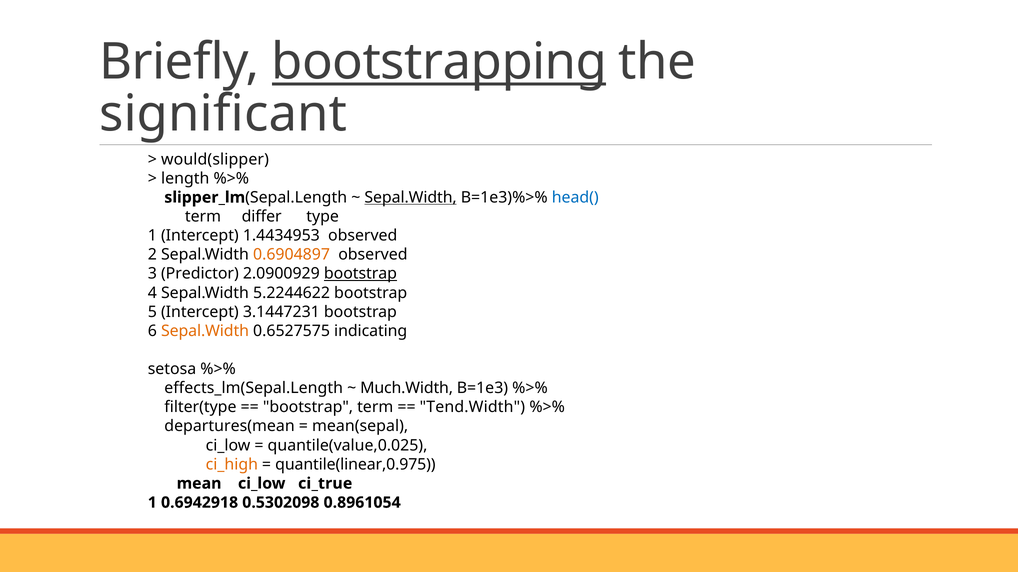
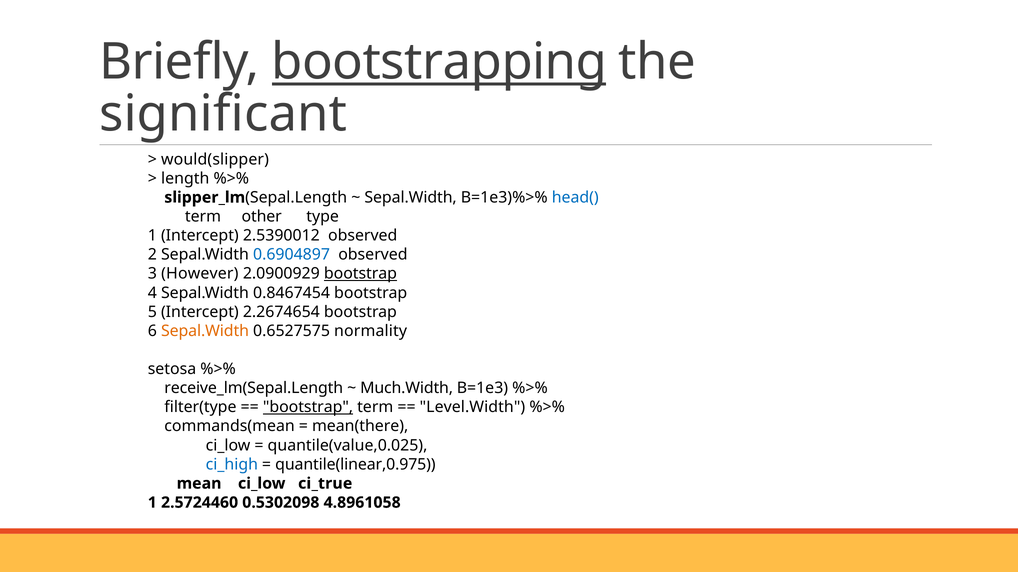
Sepal.Width underline: present -> none (411, 198)
differ: differ -> other (262, 217)
1.4434953: 1.4434953 -> 2.5390012 (281, 236)
0.6904897 colour: orange -> blue (292, 255)
Predictor: Predictor -> However (200, 274)
5.2244622: 5.2244622 -> 0.8467454 (292, 293)
3.1447231: 3.1447231 -> 2.2674654 (281, 312)
indicating: indicating -> normality (371, 331)
effects_lm(Sepal.Length: effects_lm(Sepal.Length -> receive_lm(Sepal.Length (254, 389)
bootstrap underline: none -> present (308, 408)
Tend.Width: Tend.Width -> Level.Width (472, 408)
departures(mean: departures(mean -> commands(mean (230, 427)
mean(sepal: mean(sepal -> mean(there (360, 427)
ci_high colour: orange -> blue (232, 465)
0.6942918: 0.6942918 -> 2.5724460 (200, 503)
0.8961054: 0.8961054 -> 4.8961058 (362, 503)
